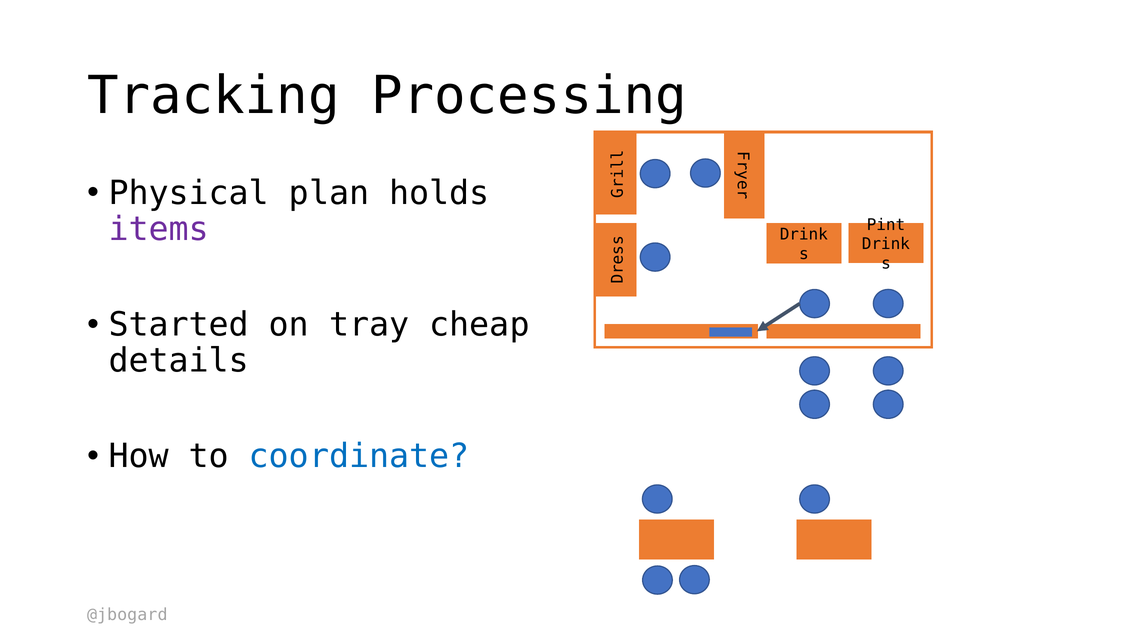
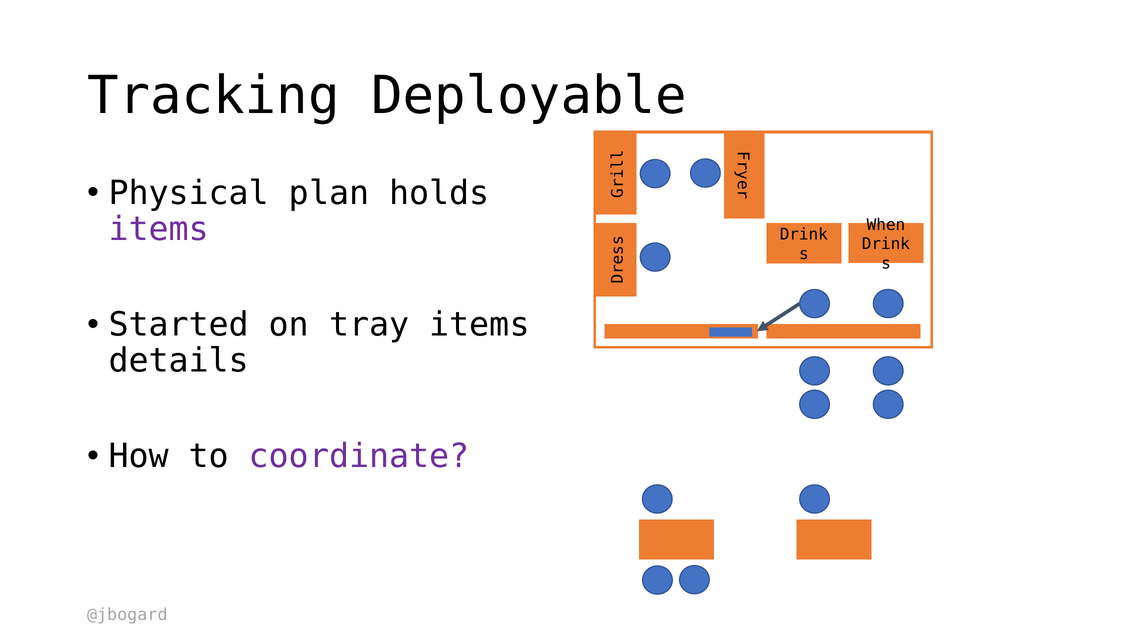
Processing: Processing -> Deployable (529, 96)
Pint: Pint -> When (886, 225)
tray cheap: cheap -> items (479, 325)
coordinate colour: blue -> purple (359, 457)
